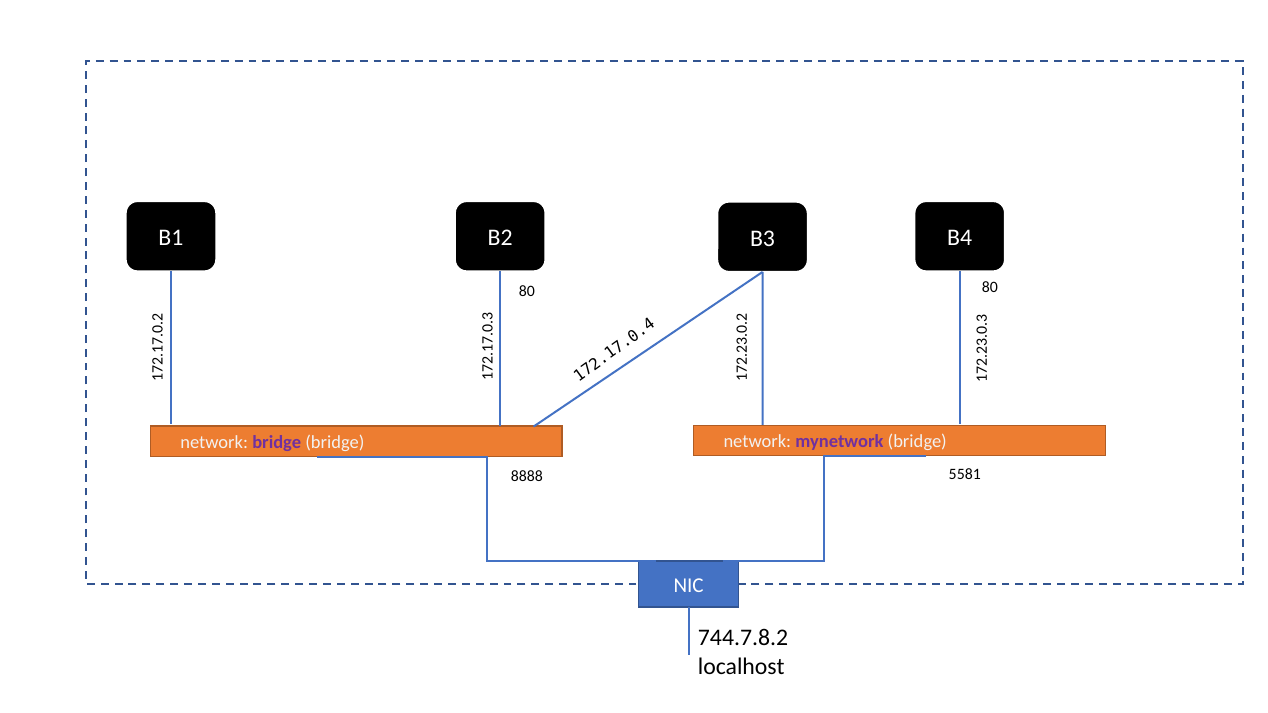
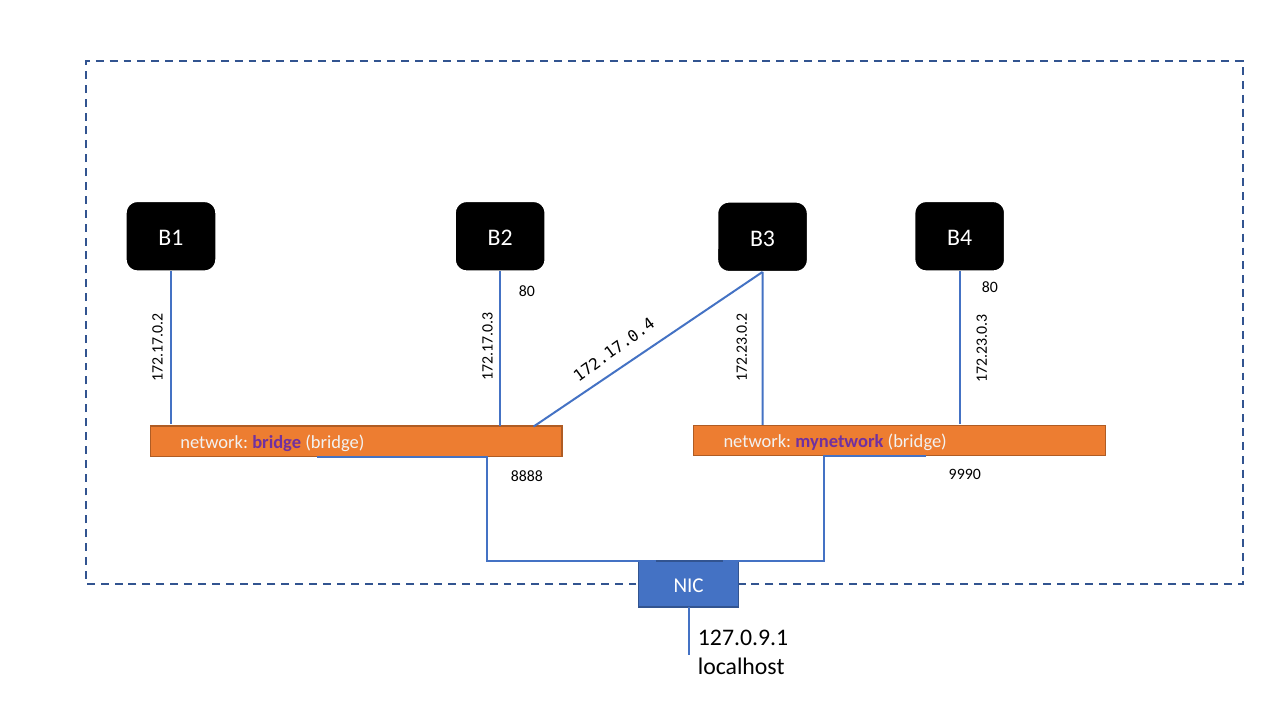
5581: 5581 -> 9990 (965, 474)
744.7.8.2: 744.7.8.2 -> 127.0.9.1 (743, 638)
